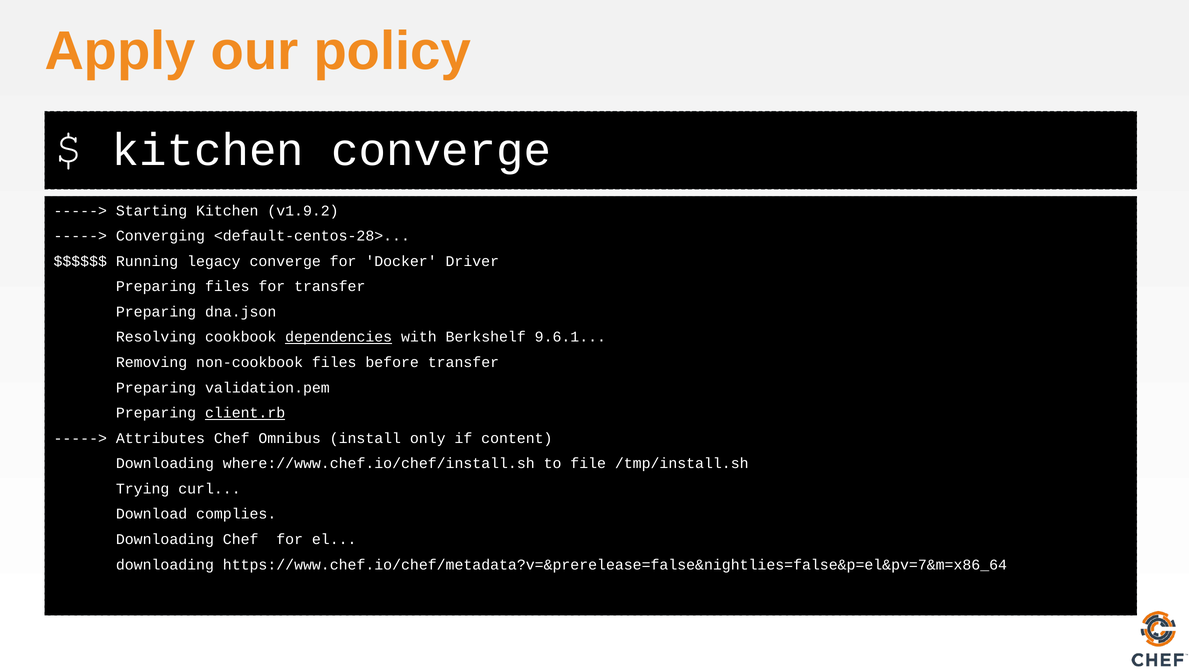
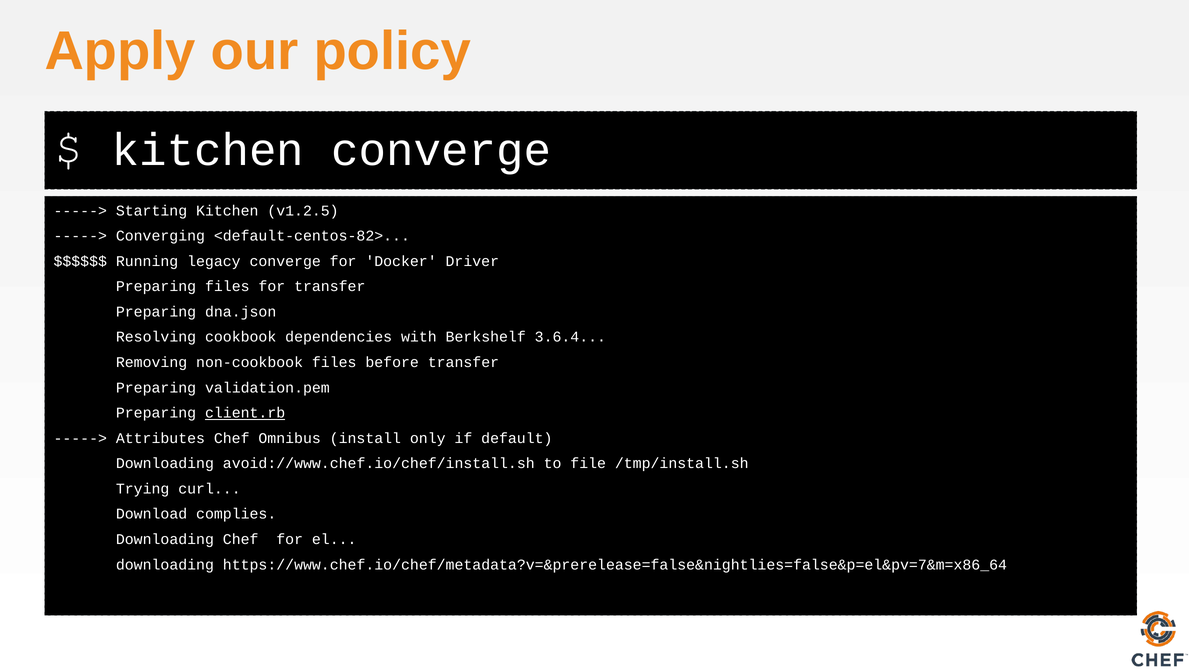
v1.9.2: v1.9.2 -> v1.2.5 (303, 211)
<default-centos-28>: <default-centos-28> -> <default-centos-82> (312, 236)
dependencies underline: present -> none (339, 337)
9.6.1: 9.6.1 -> 3.6.4 (570, 337)
content: content -> default (517, 438)
where://www.chef.io/chef/install.sh: where://www.chef.io/chef/install.sh -> avoid://www.chef.io/chef/install.sh (379, 463)
